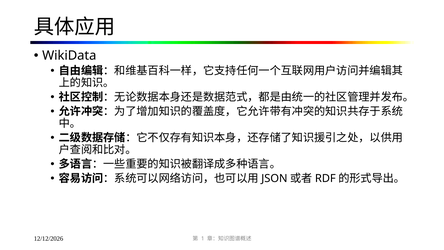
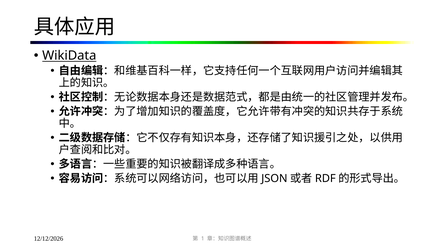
WikiData underline: none -> present (69, 56)
